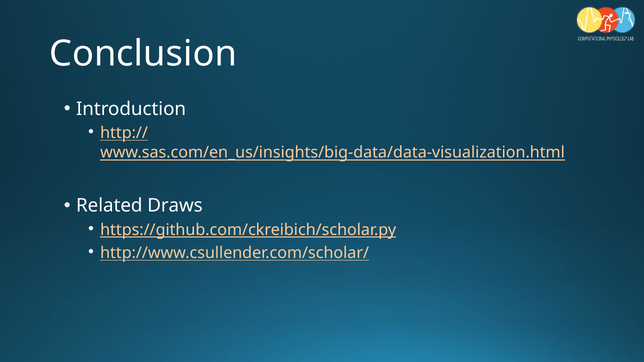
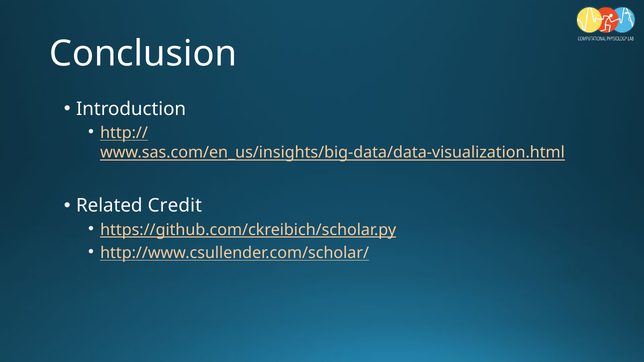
Draws: Draws -> Credit (175, 206)
